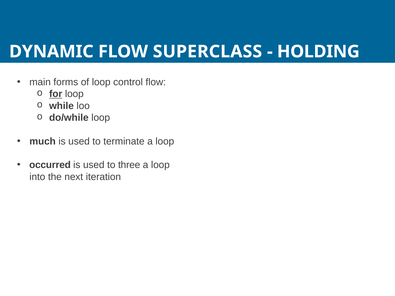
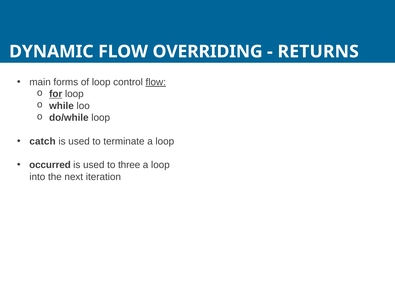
SUPERCLASS: SUPERCLASS -> OVERRIDING (208, 52)
HOLDING: HOLDING -> RETURNS (318, 52)
flow underline: none -> present (156, 82)
much: much -> catch (43, 141)
